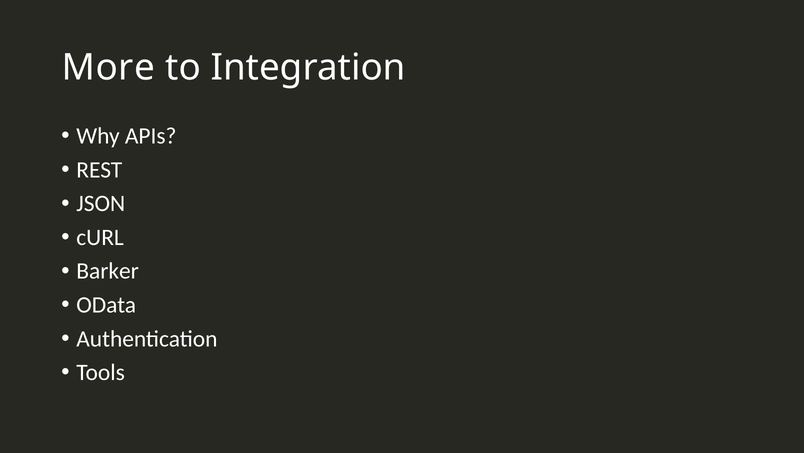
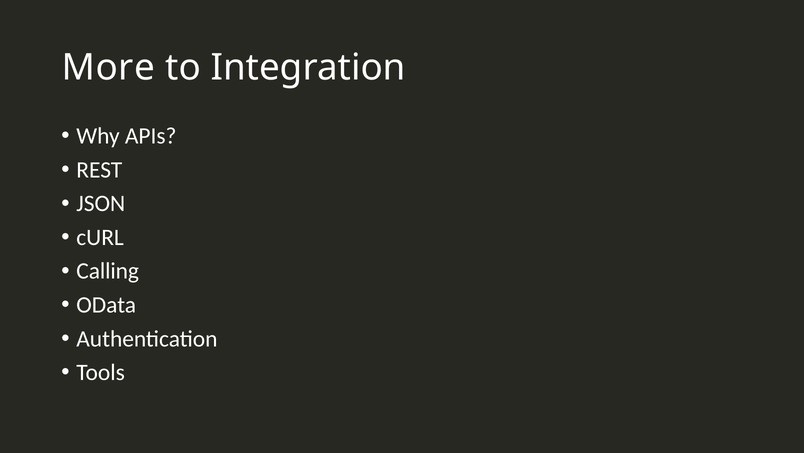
Barker: Barker -> Calling (108, 271)
